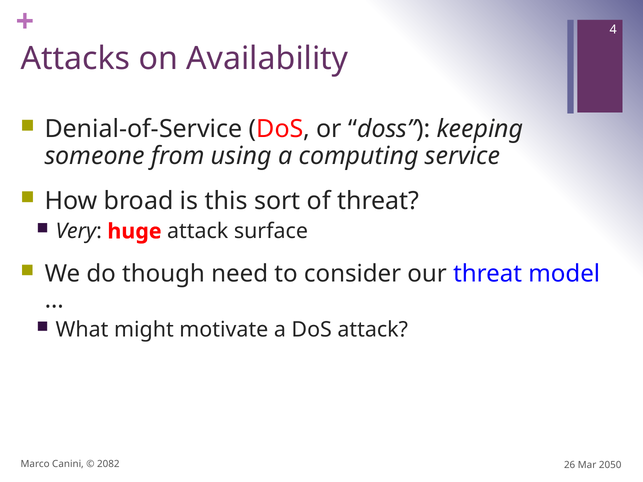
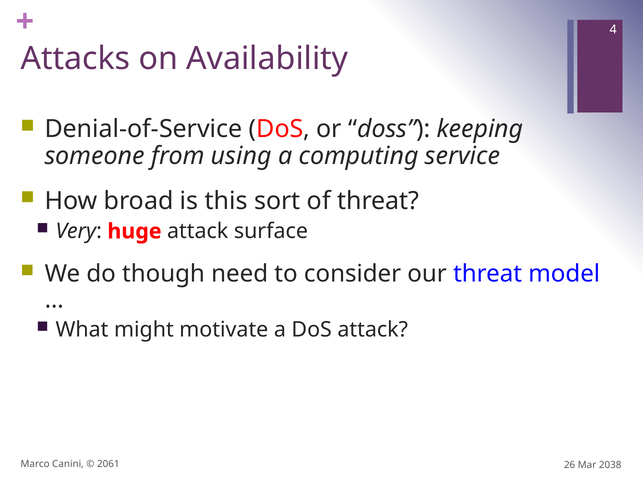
2082: 2082 -> 2061 (108, 464)
2050: 2050 -> 2038 (610, 465)
